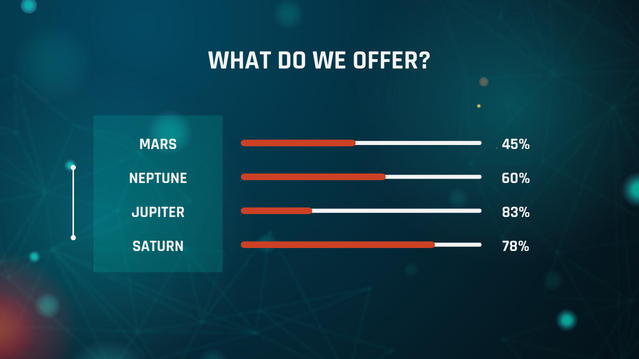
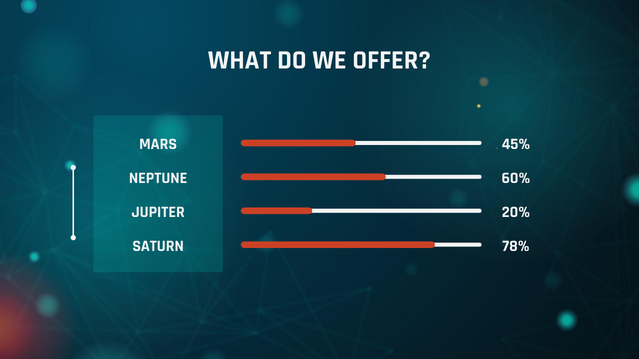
83%: 83% -> 20% (516, 212)
